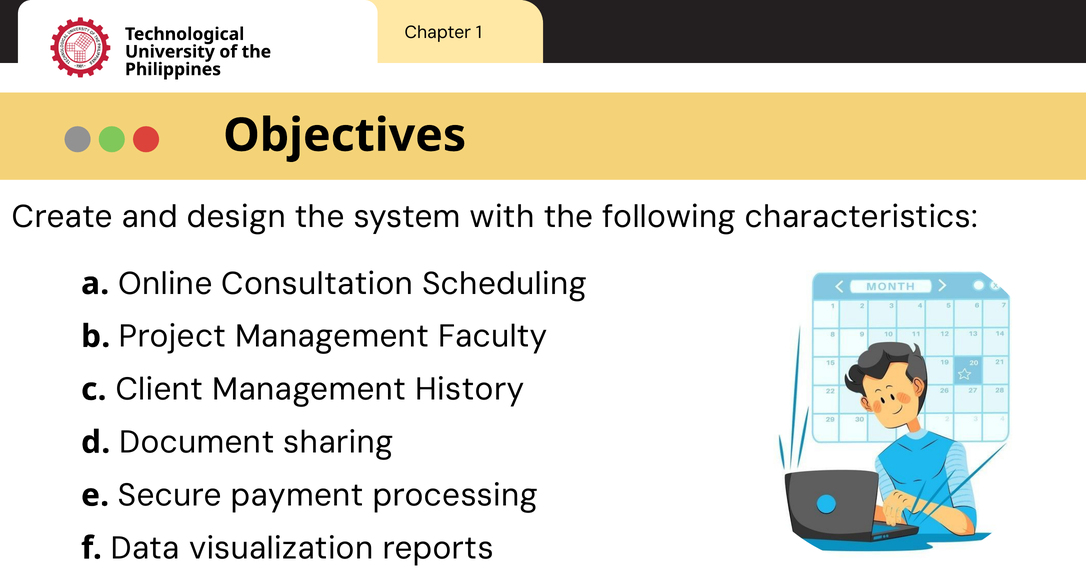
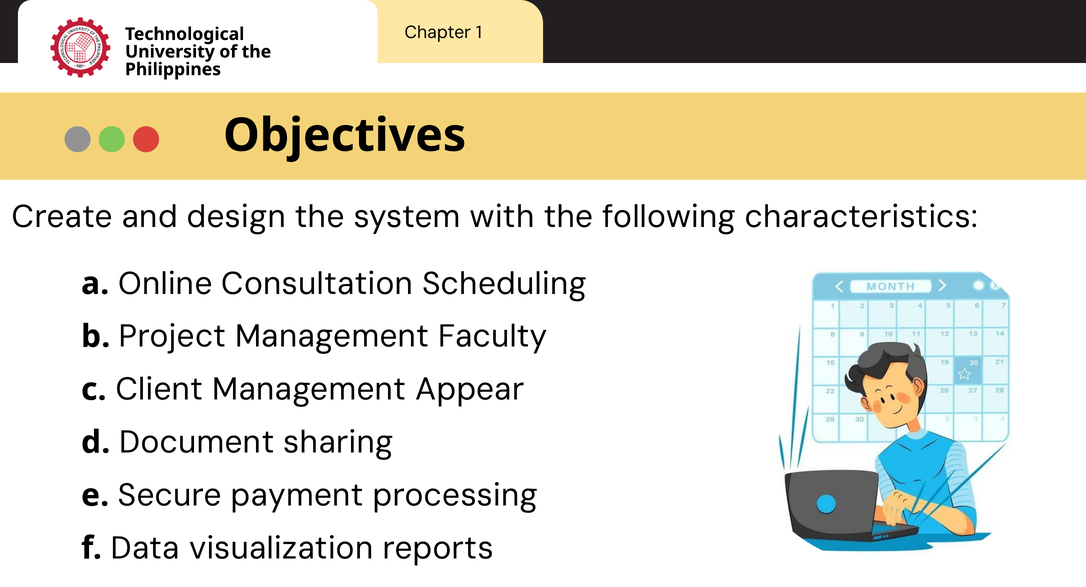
History: History -> Appear (470, 389)
